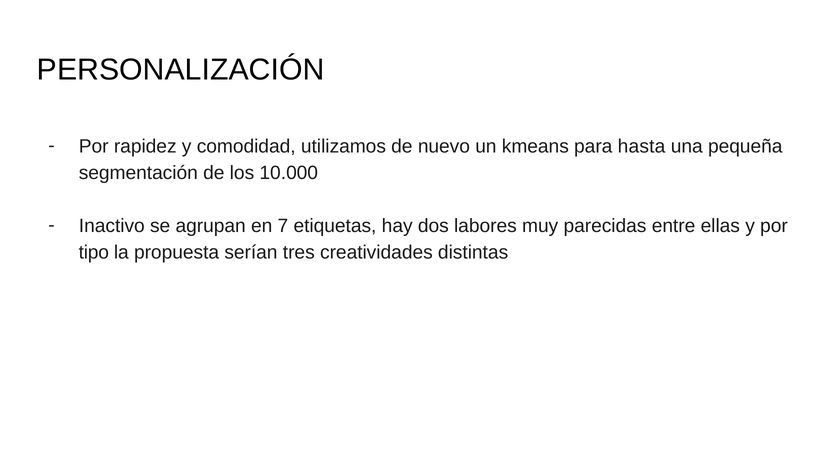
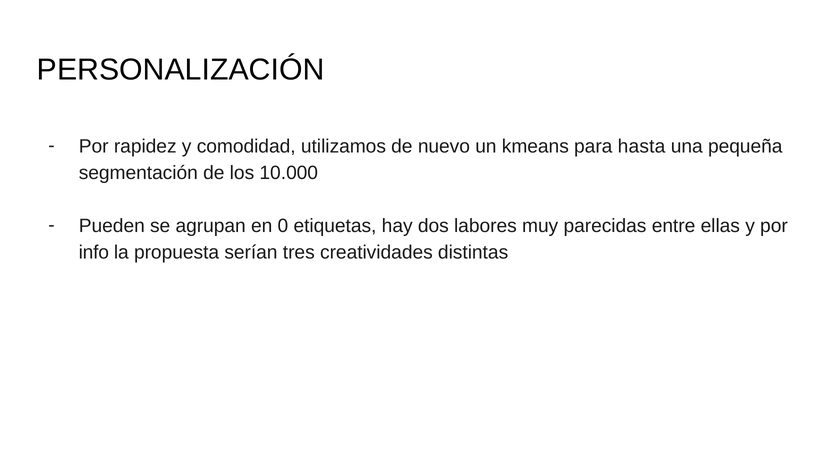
Inactivo: Inactivo -> Pueden (112, 225)
7: 7 -> 0 (283, 225)
tipo: tipo -> info (94, 252)
